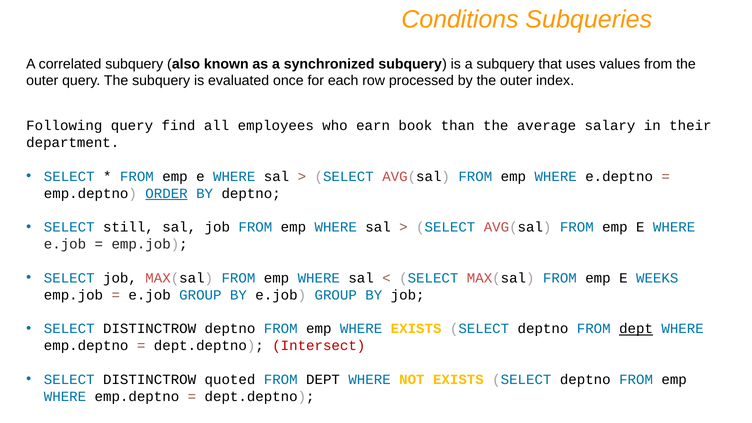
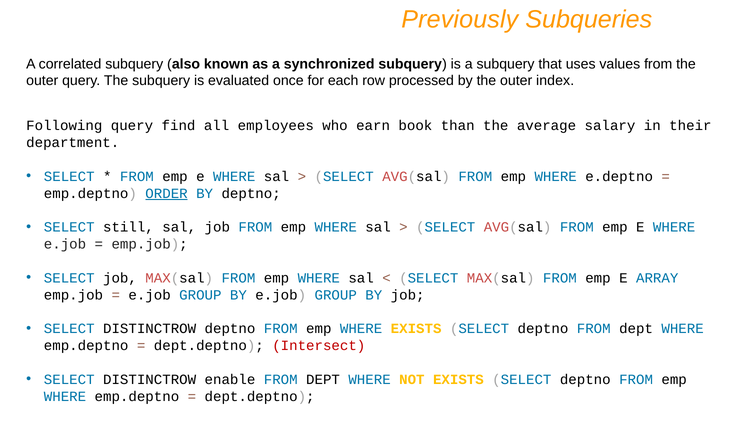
Conditions: Conditions -> Previously (460, 20)
WEEKS: WEEKS -> ARRAY (657, 278)
dept underline: present -> none (636, 329)
quoted: quoted -> enable (230, 380)
